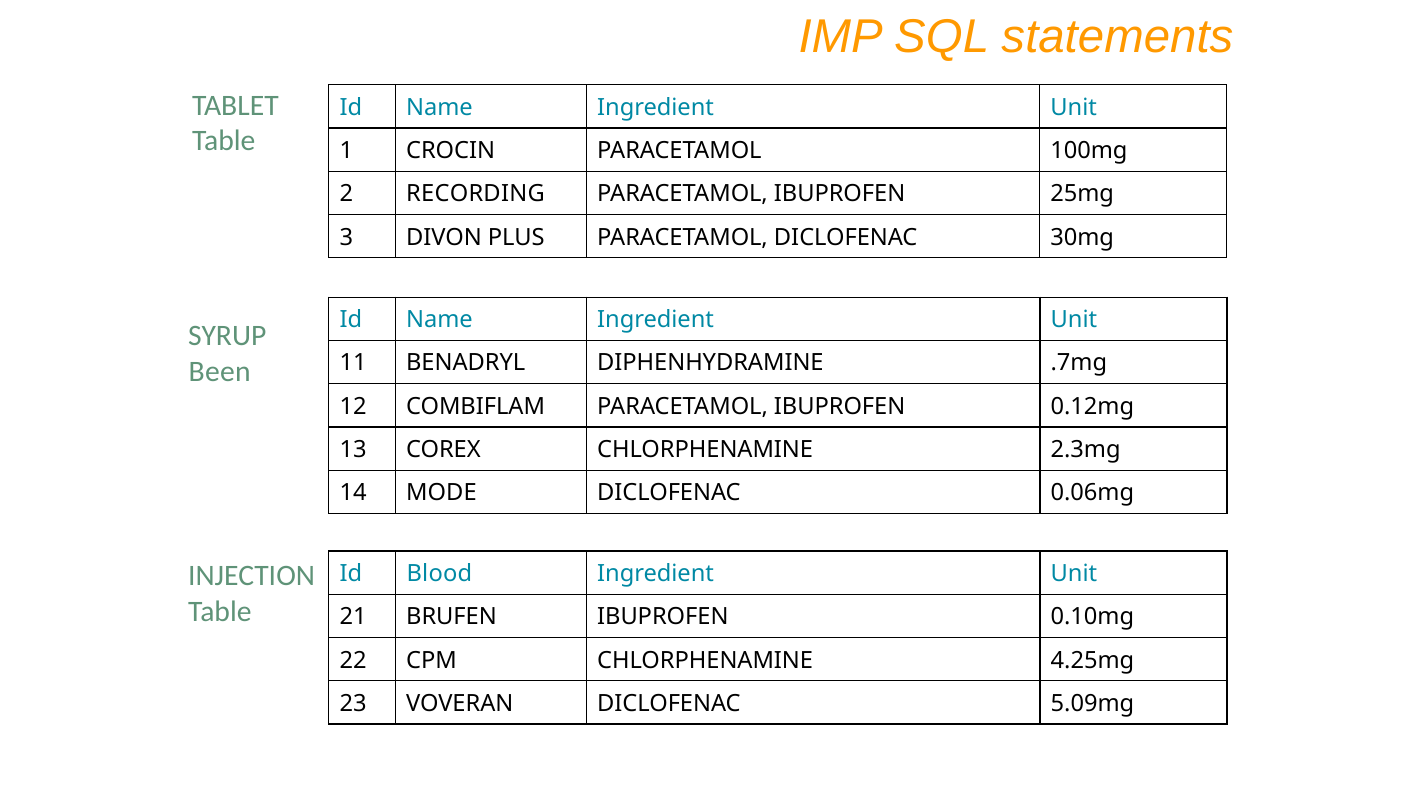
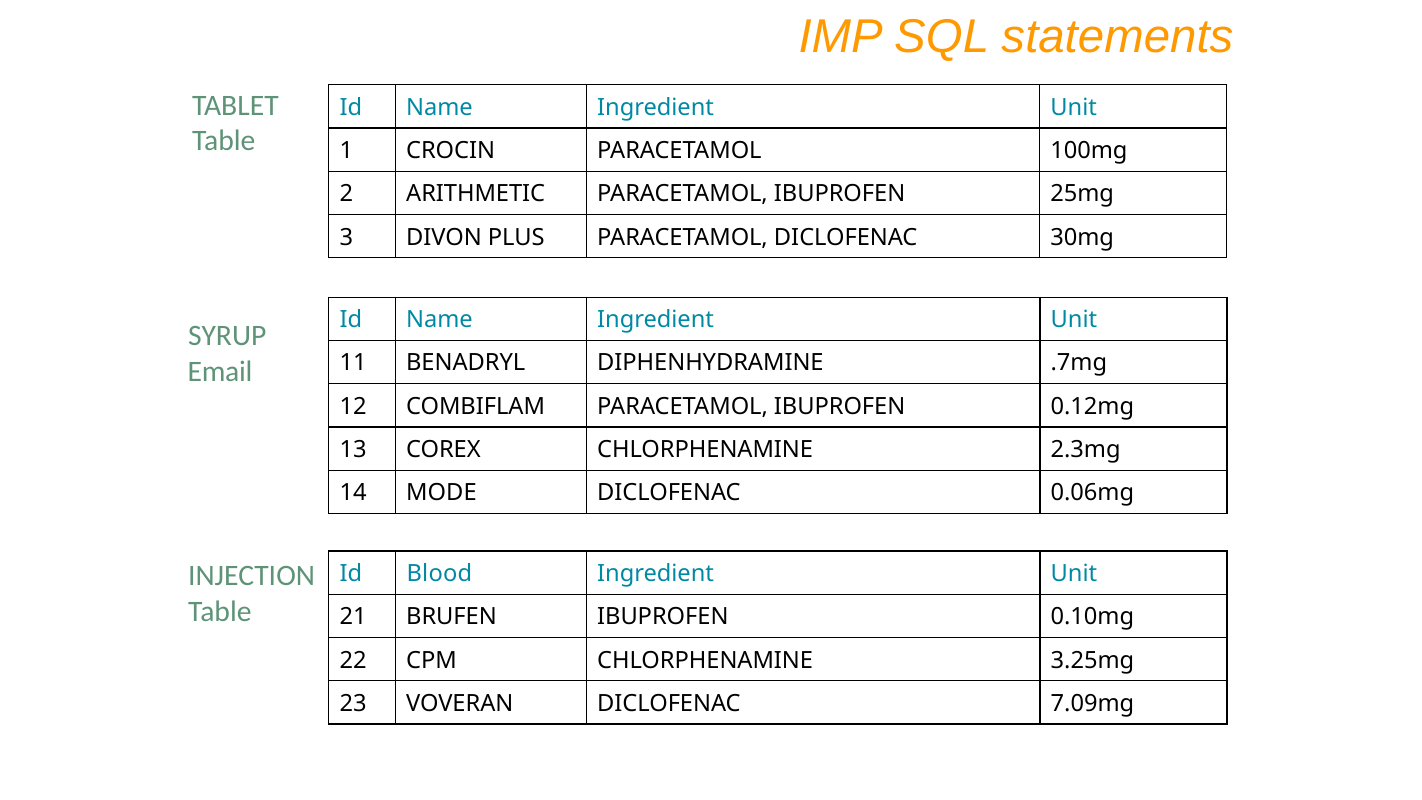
RECORDING: RECORDING -> ARITHMETIC (476, 194)
Been: Been -> Email (220, 371)
4.25mg: 4.25mg -> 3.25mg (1092, 660)
5.09mg: 5.09mg -> 7.09mg (1092, 703)
